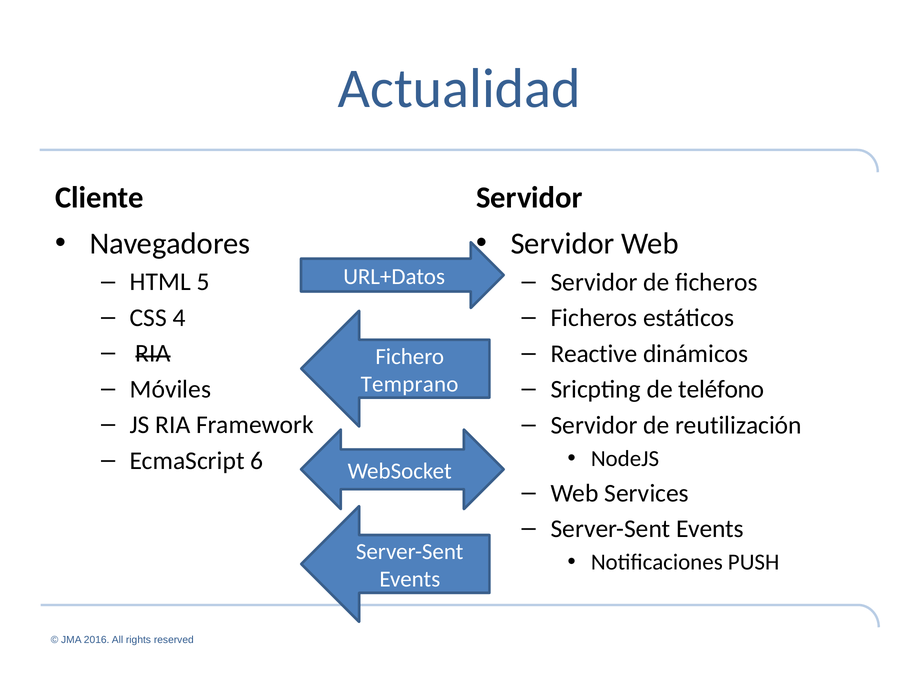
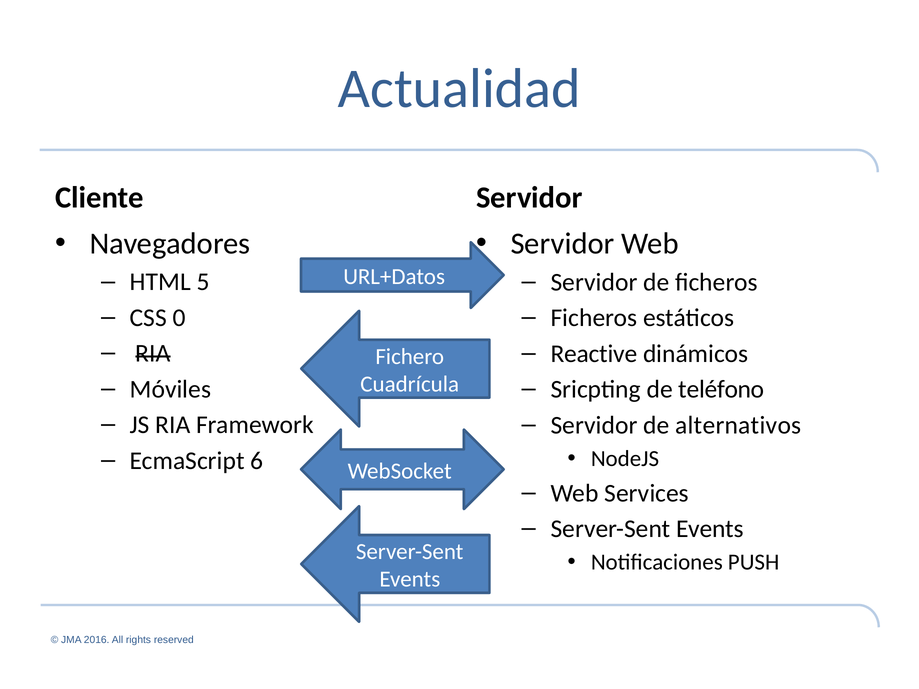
4: 4 -> 0 (179, 318)
Temprano: Temprano -> Cuadrícula (410, 384)
reutilización: reutilización -> alternativos (738, 425)
